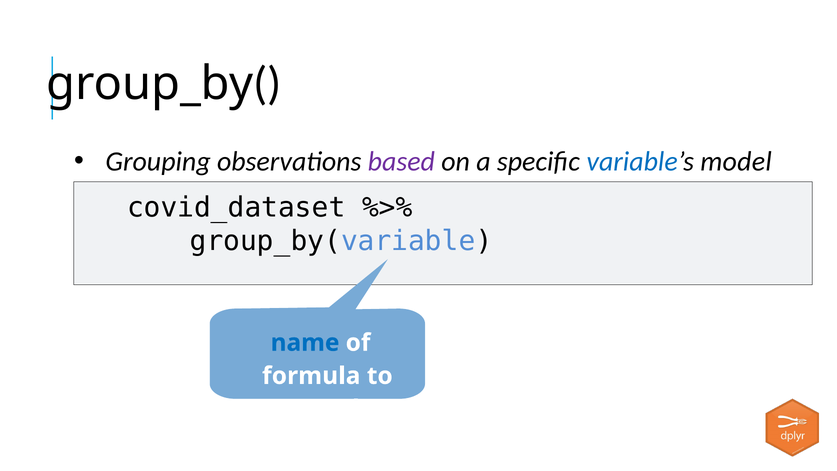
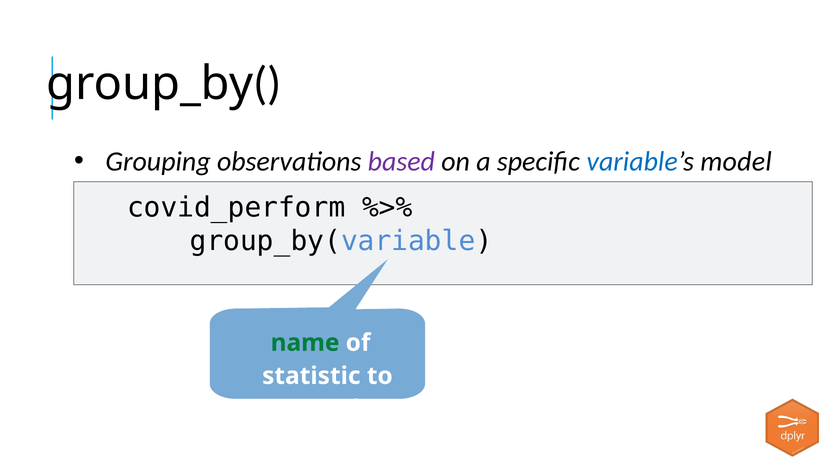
covid_dataset: covid_dataset -> covid_perform (236, 207)
name colour: blue -> green (305, 343)
formula: formula -> statistic (311, 376)
